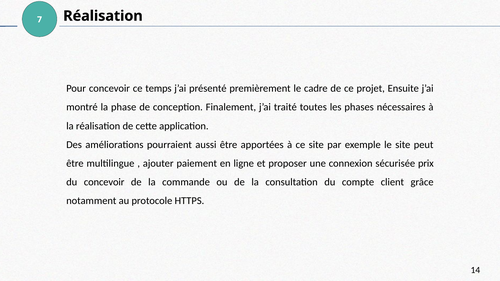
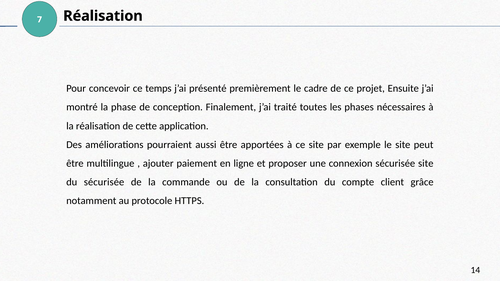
sécurisée prix: prix -> site (426, 164)
du concevoir: concevoir -> sécurisée (104, 182)
